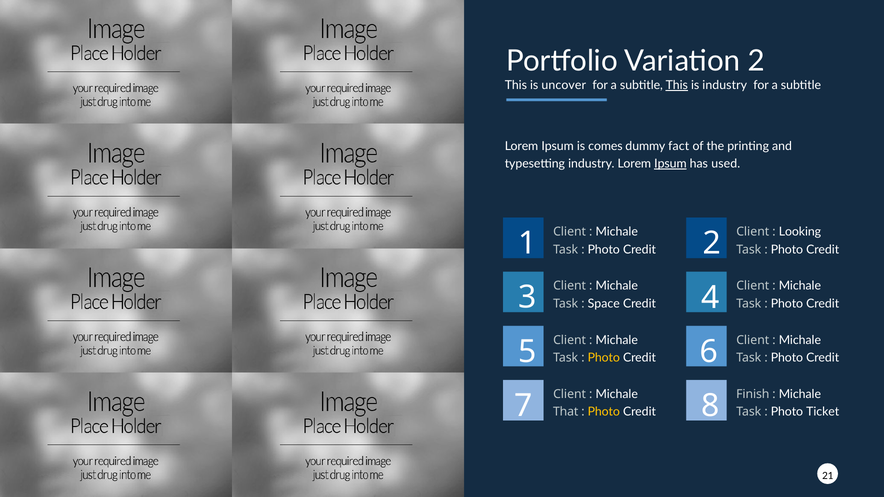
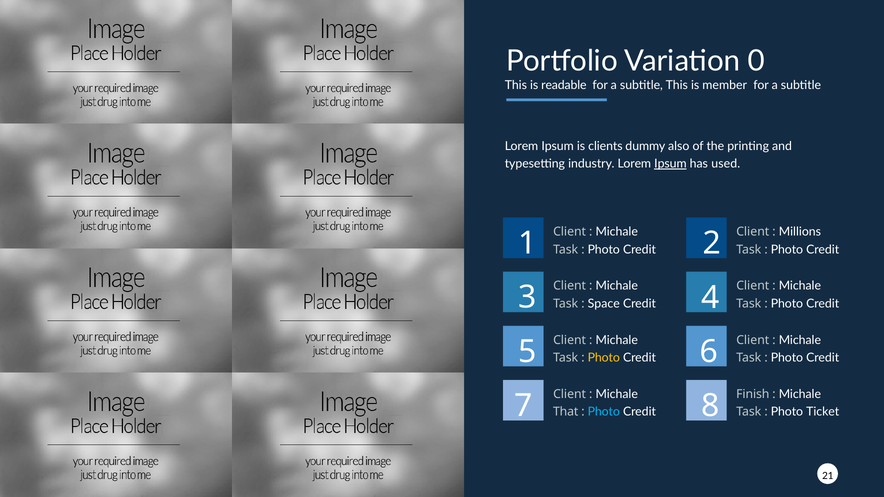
Variation 2: 2 -> 0 (756, 61)
uncover: uncover -> readable (564, 85)
This underline: present -> none (677, 85)
is industry: industry -> member (725, 85)
comes: comes -> clients (605, 146)
fact: fact -> also (679, 146)
Looking: Looking -> Millions (800, 232)
Photo colour: yellow -> light blue (604, 412)
